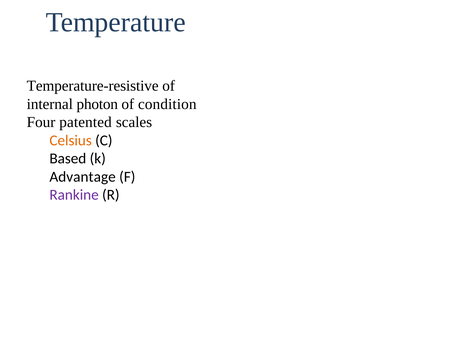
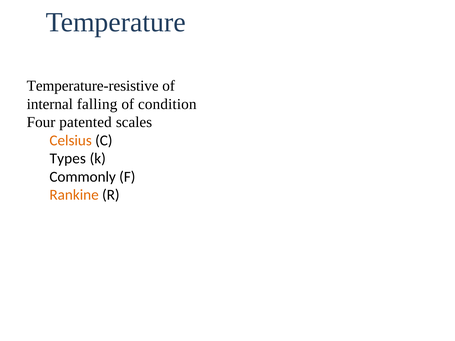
photon: photon -> falling (97, 104)
Based: Based -> Types (68, 159)
Advantage: Advantage -> Commonly (83, 177)
Rankine colour: purple -> orange (74, 195)
